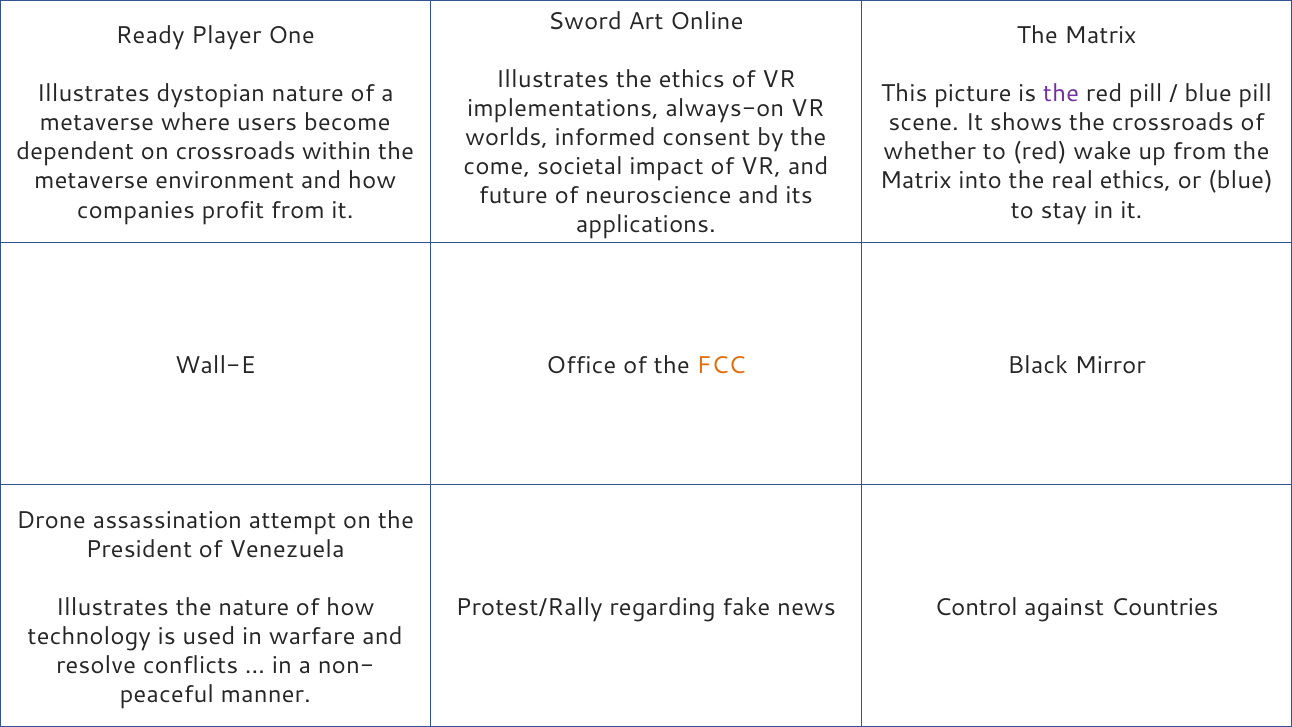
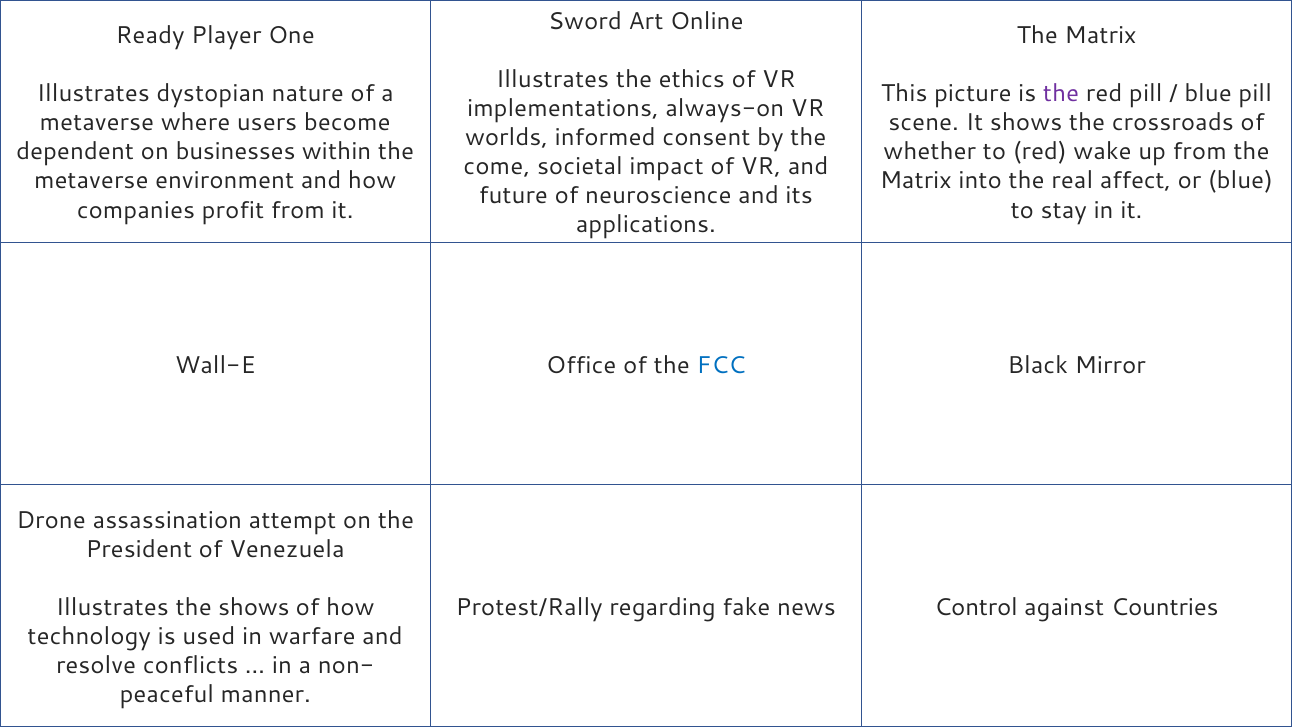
on crossroads: crossroads -> businesses (236, 152)
real ethics: ethics -> affect (1135, 181)
FCC colour: orange -> blue (721, 365)
the nature: nature -> shows (254, 607)
